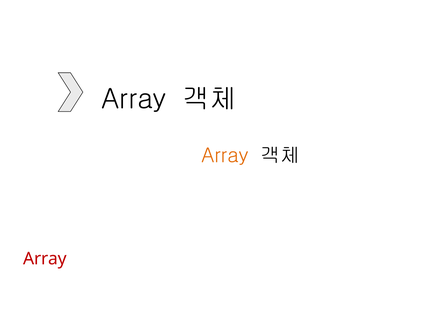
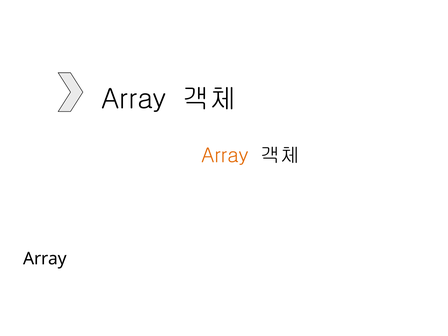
Array colour: red -> black (45, 259)
